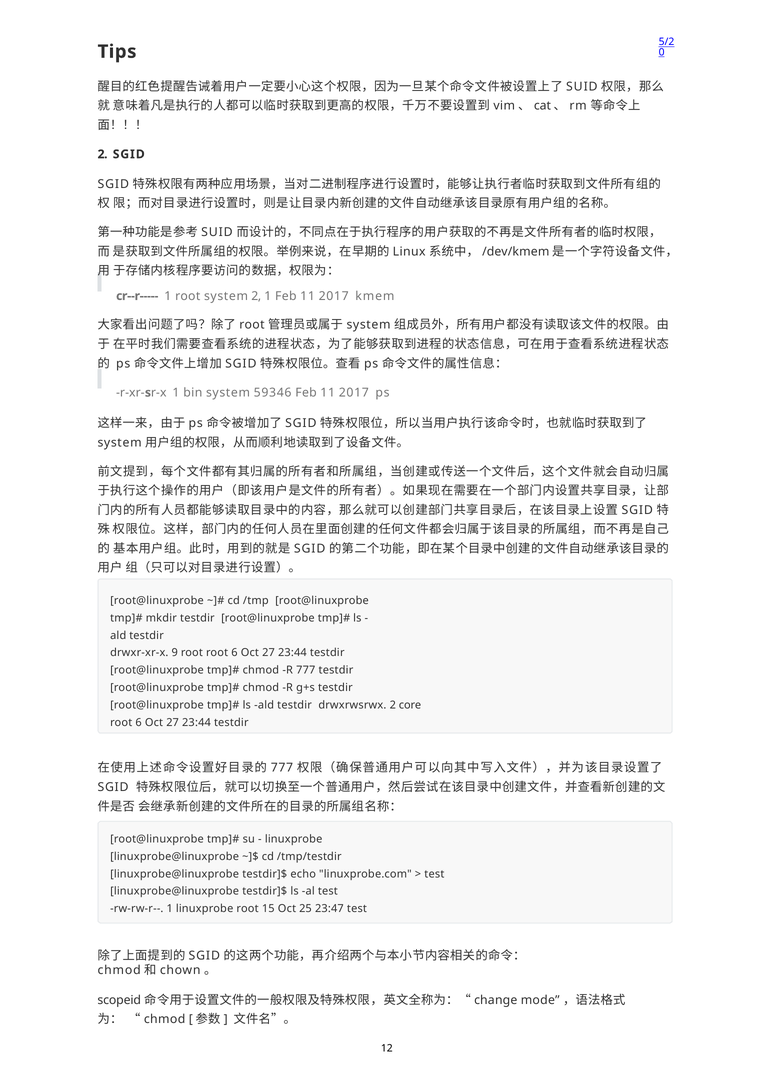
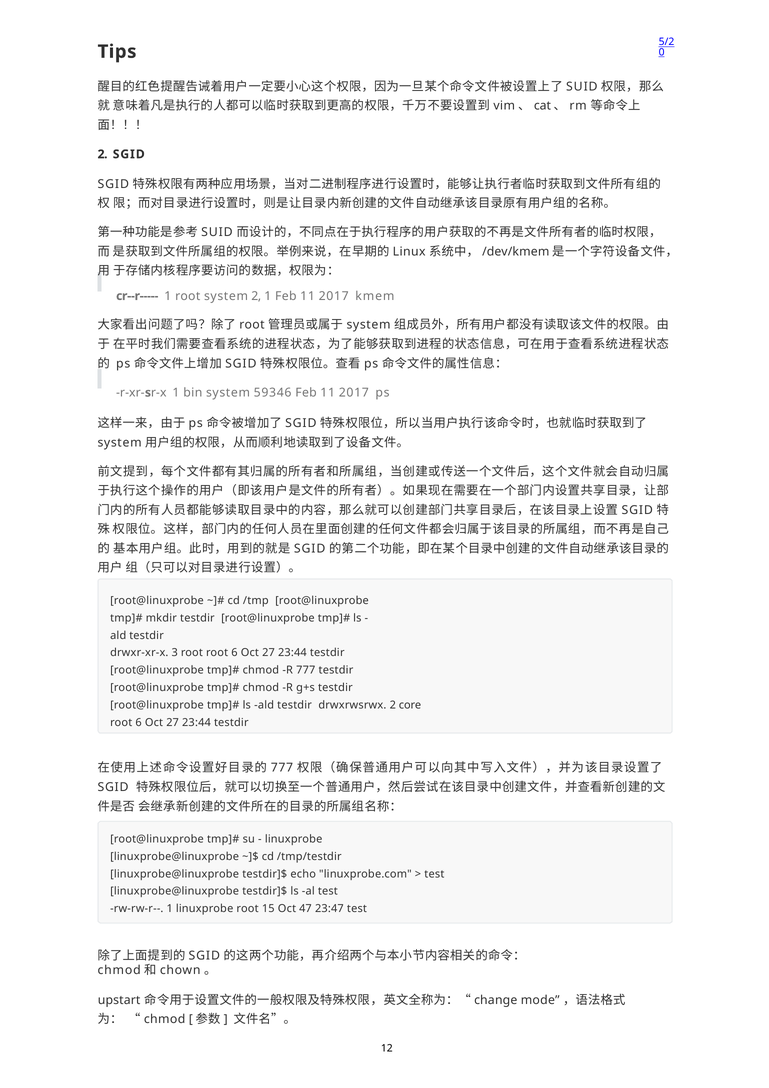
9: 9 -> 3 (175, 653)
25: 25 -> 47 (305, 909)
scopeid: scopeid -> upstart (119, 1000)
